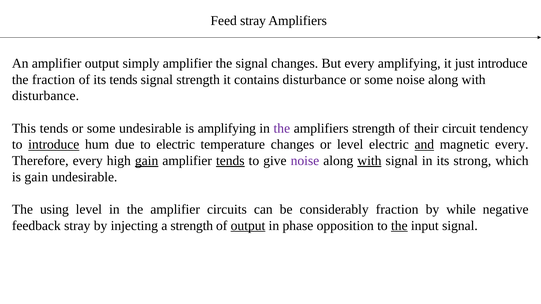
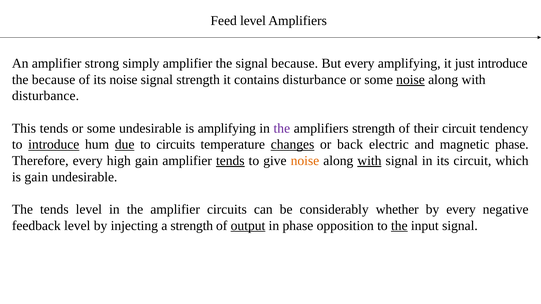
Feed stray: stray -> level (253, 21)
amplifier output: output -> strong (102, 63)
signal changes: changes -> because (295, 63)
the fraction: fraction -> because (54, 80)
its tends: tends -> noise (123, 80)
noise underline: none -> present (411, 80)
due underline: none -> present (125, 145)
to electric: electric -> circuits (176, 145)
changes underline: none -> present (293, 145)
or level: level -> back (350, 145)
and underline: present -> none (424, 145)
magnetic every: every -> phase (512, 145)
gain underline: present -> none (147, 161)
noise colour: purple -> orange (305, 161)
its strong: strong -> circuit (472, 161)
The using: using -> tends (54, 210)
considerably fraction: fraction -> whether (397, 210)
by while: while -> every (461, 210)
feedback stray: stray -> level (77, 226)
